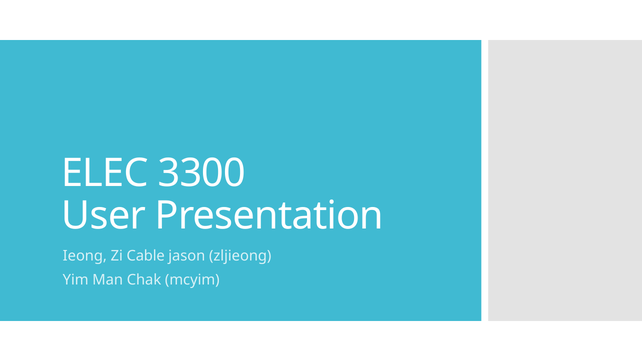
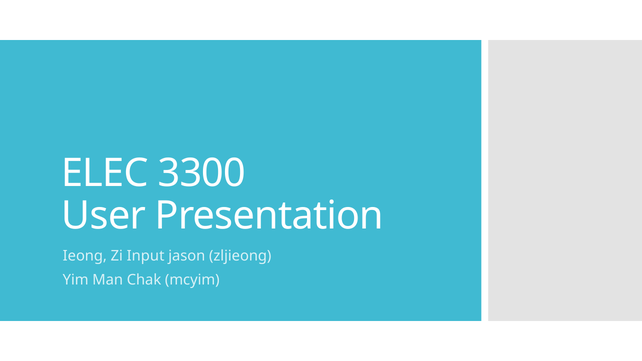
Cable: Cable -> Input (146, 256)
